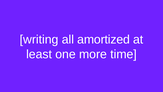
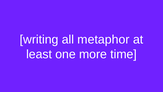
amortized: amortized -> metaphor (103, 39)
